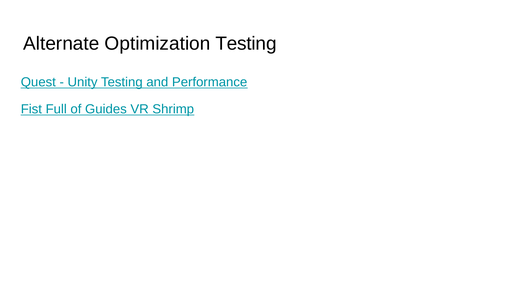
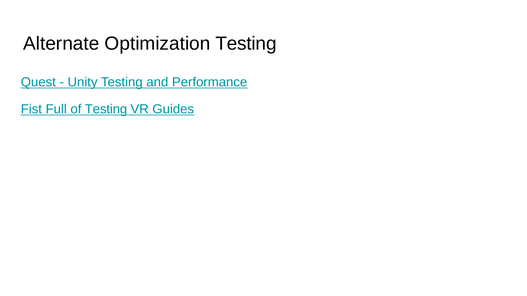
of Guides: Guides -> Testing (106, 109)
Shrimp: Shrimp -> Guides (173, 109)
